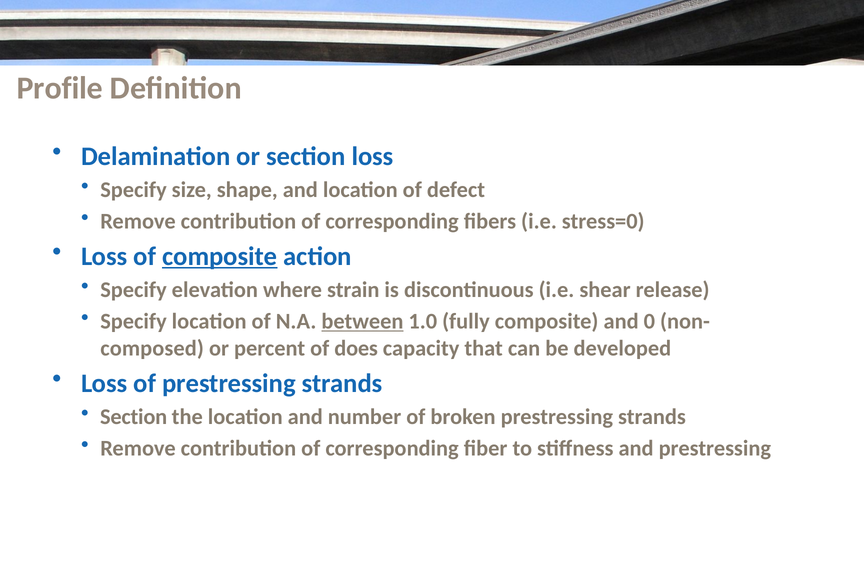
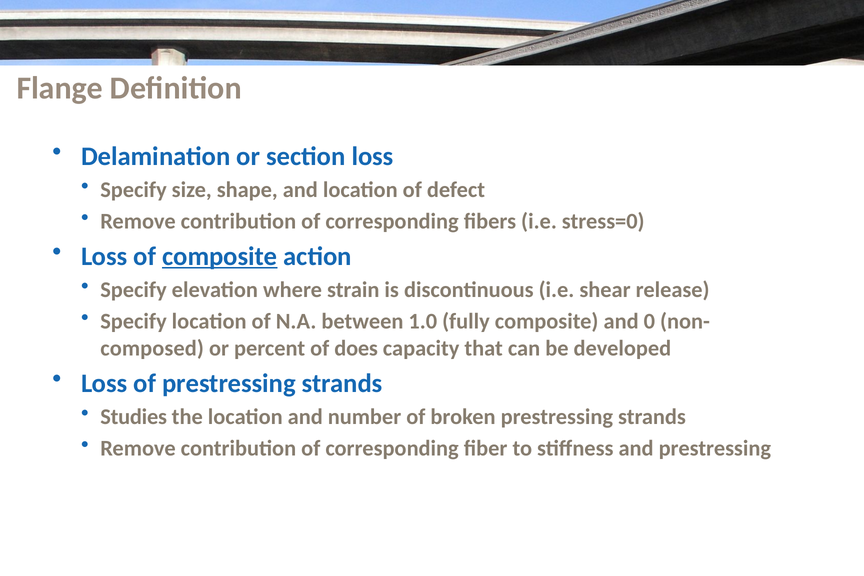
Profile: Profile -> Flange (60, 88)
between underline: present -> none (362, 321)
Section: Section -> Studies (134, 417)
